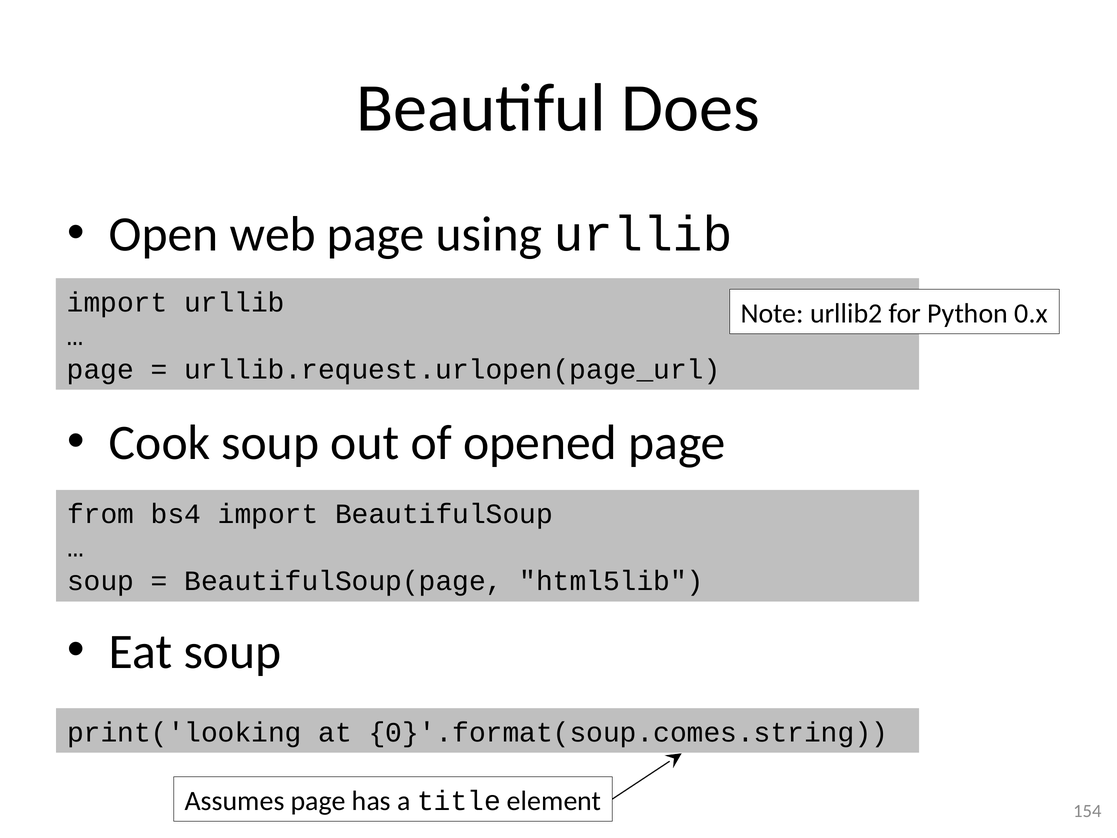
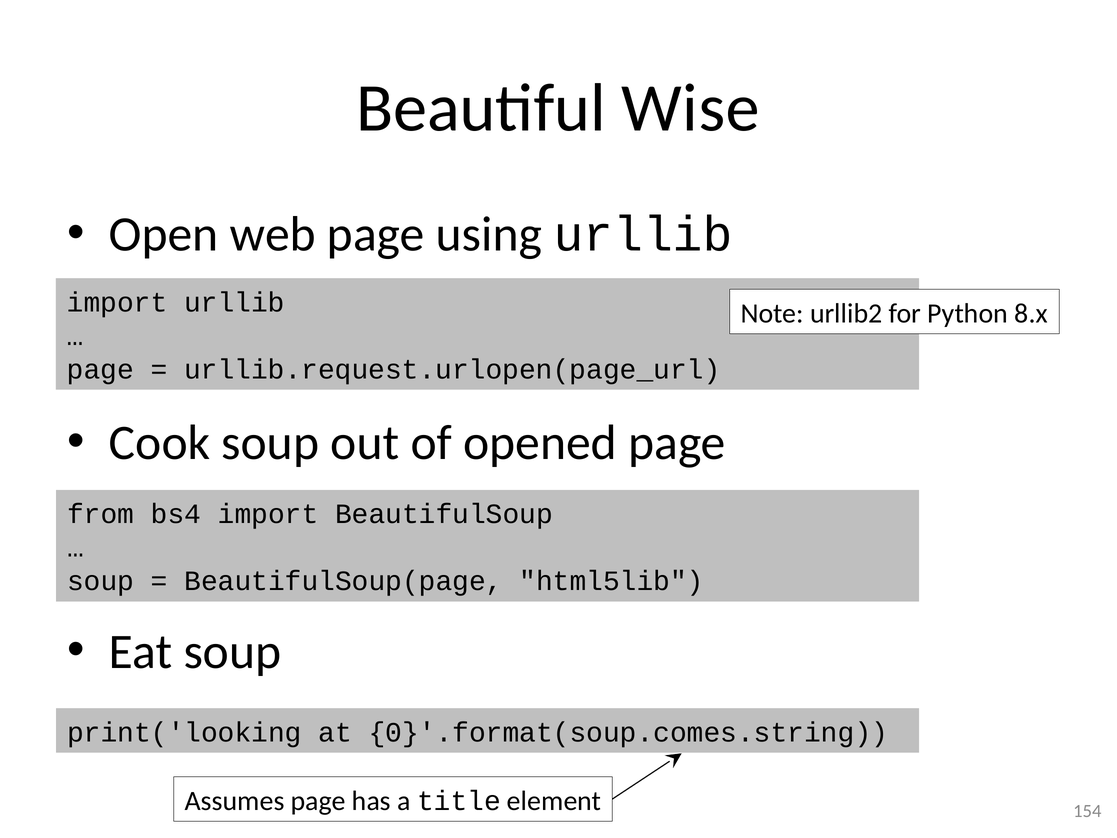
Does: Does -> Wise (690, 108)
0.x: 0.x -> 8.x (1031, 314)
